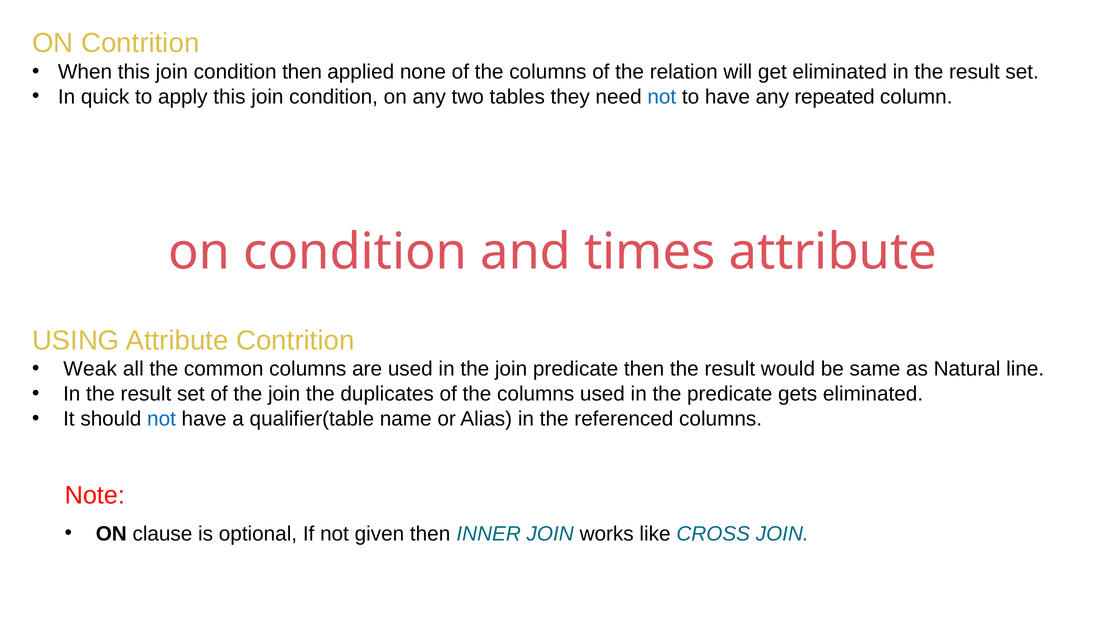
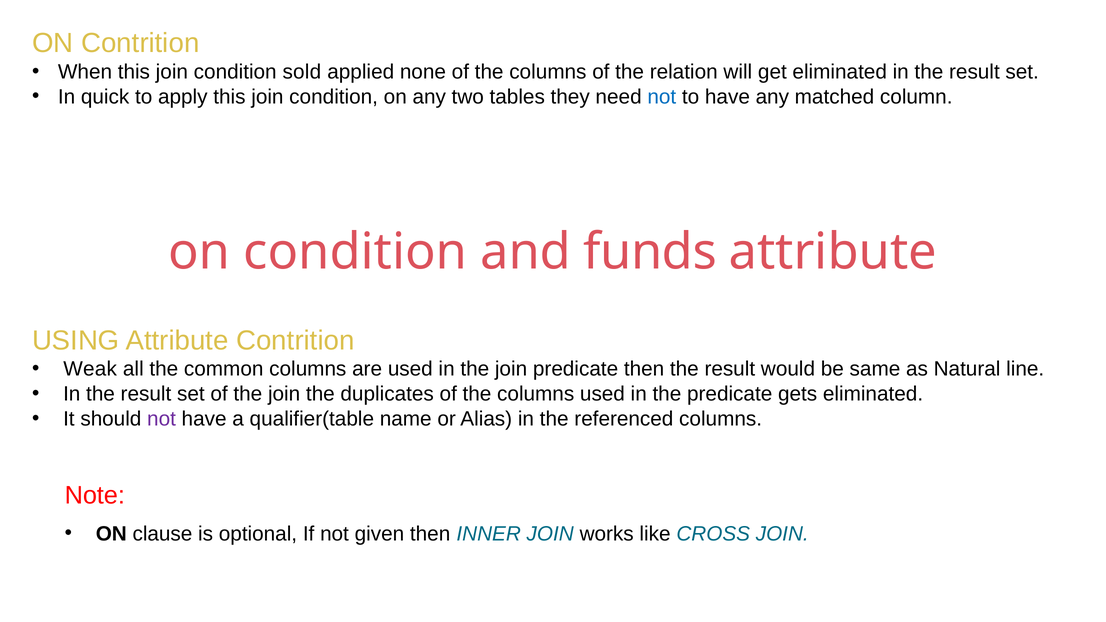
condition then: then -> sold (302, 72)
repeated: repeated -> matched (834, 97)
times: times -> funds (650, 252)
not colour: blue -> purple (162, 419)
